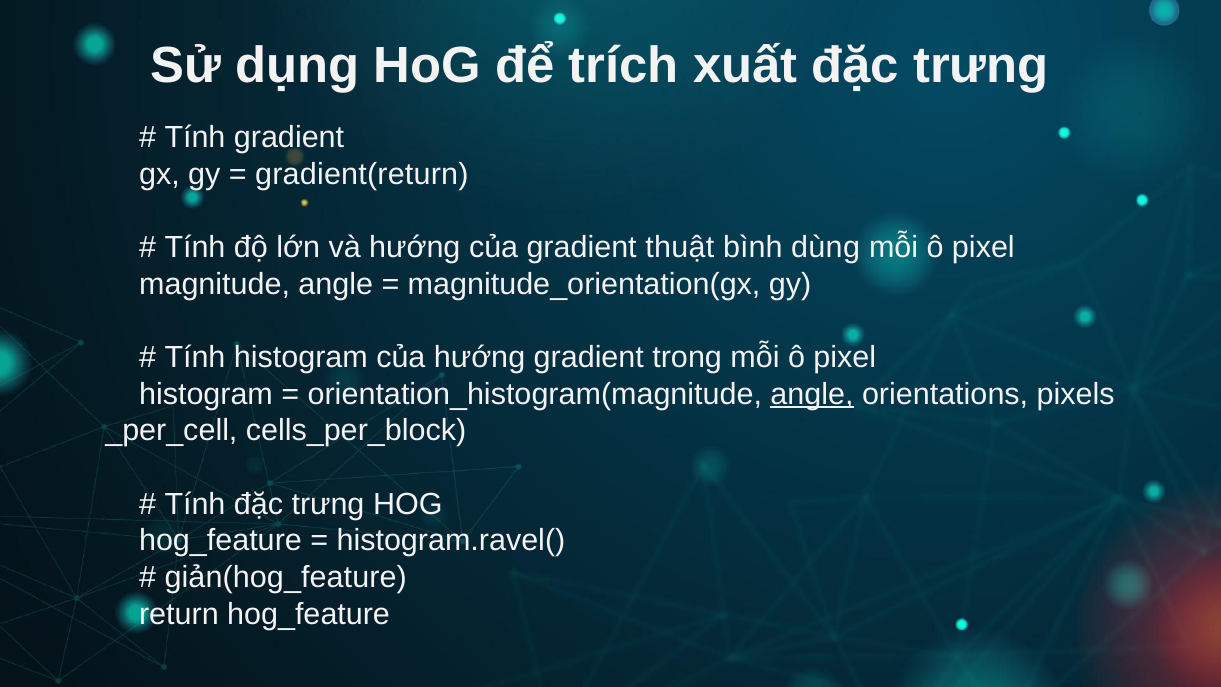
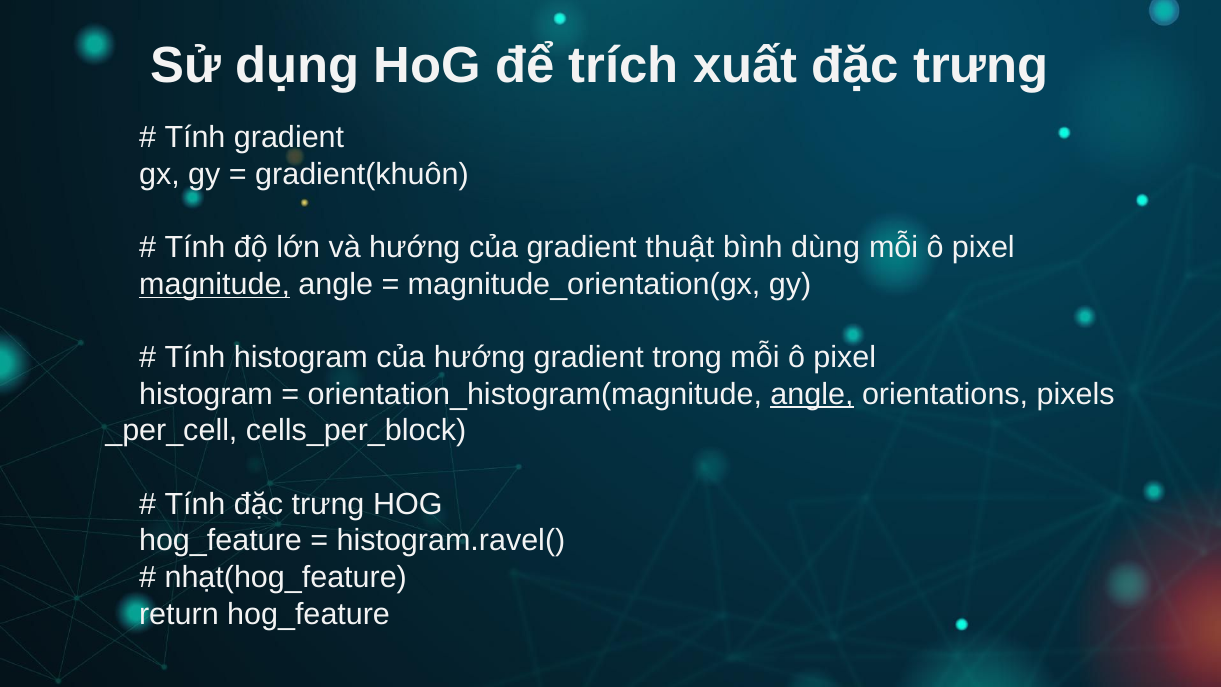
gradient(return: gradient(return -> gradient(khuôn (362, 174)
magnitude underline: none -> present (215, 284)
giản(hog_feature: giản(hog_feature -> nhạt(hog_feature (286, 577)
